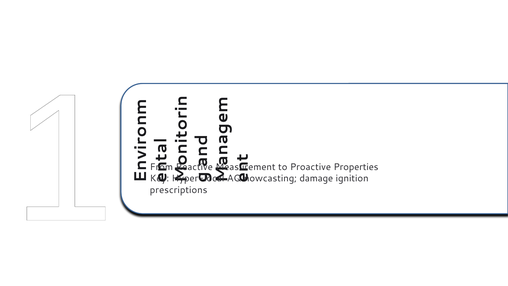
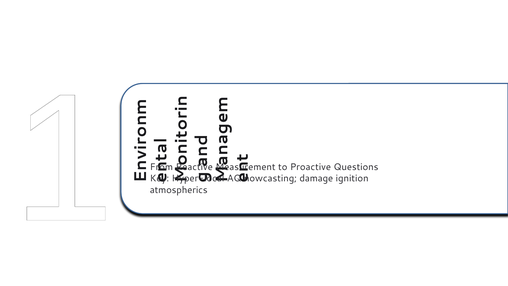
Properties: Properties -> Questions (356, 167)
prescriptions: prescriptions -> atmospherics (179, 190)
